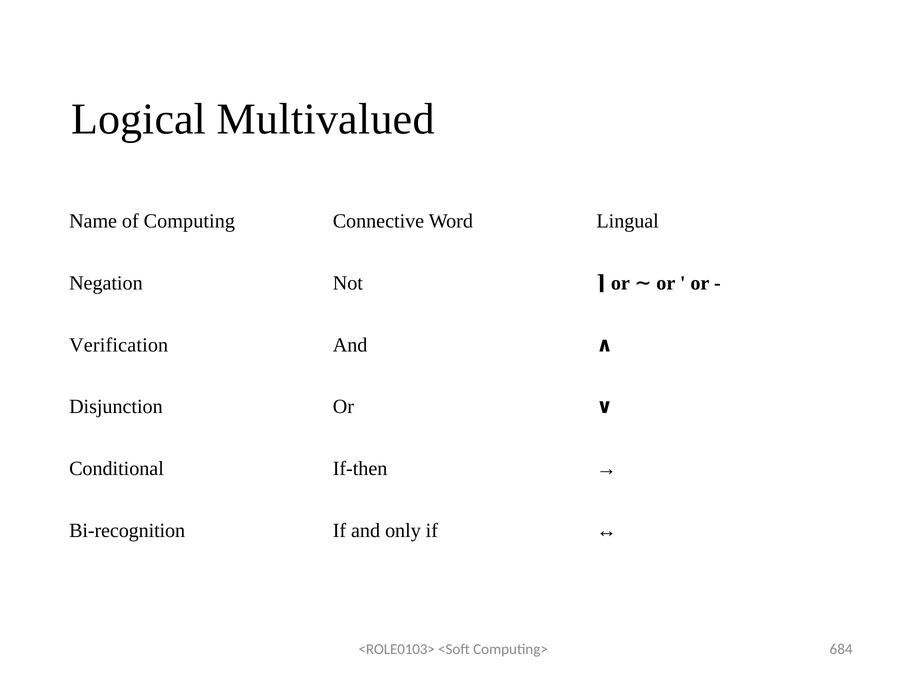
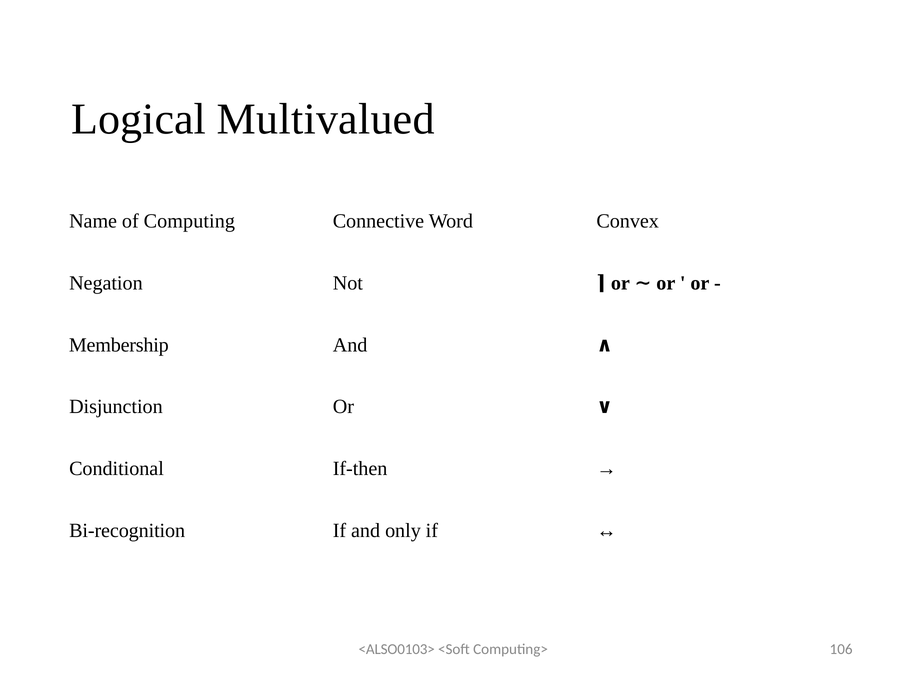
Lingual: Lingual -> Convex (628, 221)
Verification: Verification -> Membership (119, 345)
<ROLE0103>: <ROLE0103> -> <ALSO0103> (397, 649)
684: 684 -> 106 (841, 649)
